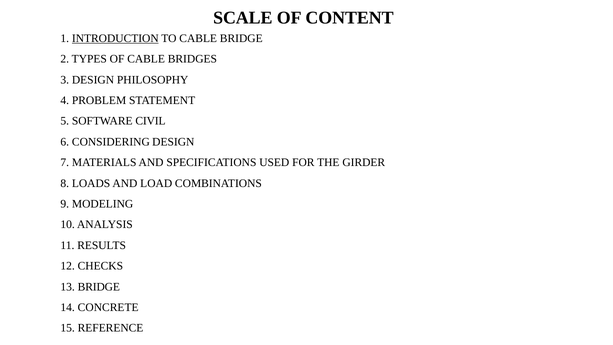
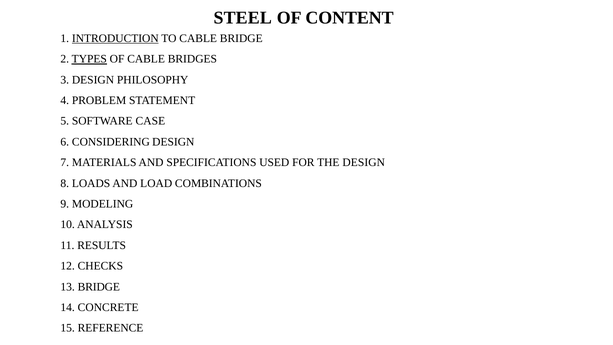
SCALE: SCALE -> STEEL (243, 18)
TYPES underline: none -> present (89, 59)
CIVIL: CIVIL -> CASE (150, 121)
THE GIRDER: GIRDER -> DESIGN (364, 162)
